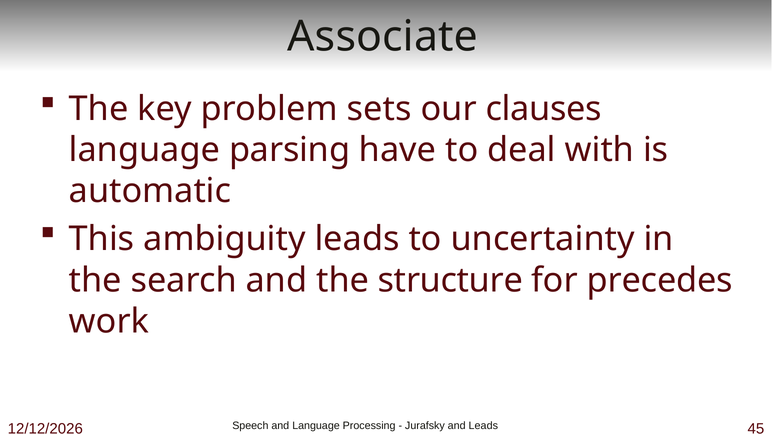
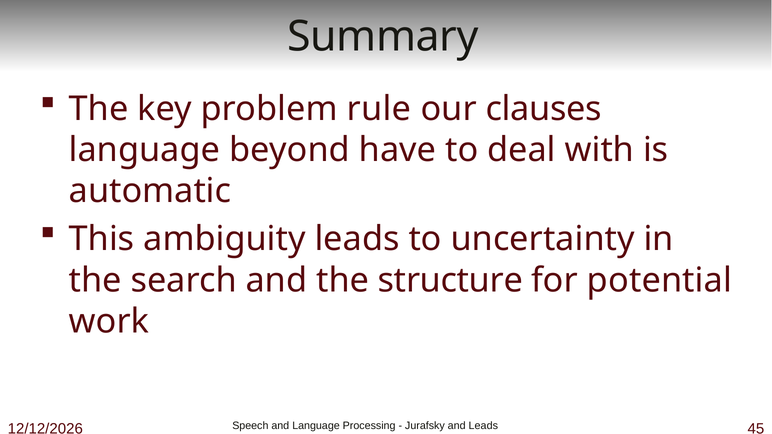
Associate: Associate -> Summary (383, 37)
sets: sets -> rule (379, 109)
parsing: parsing -> beyond (290, 150)
precedes: precedes -> potential (660, 280)
